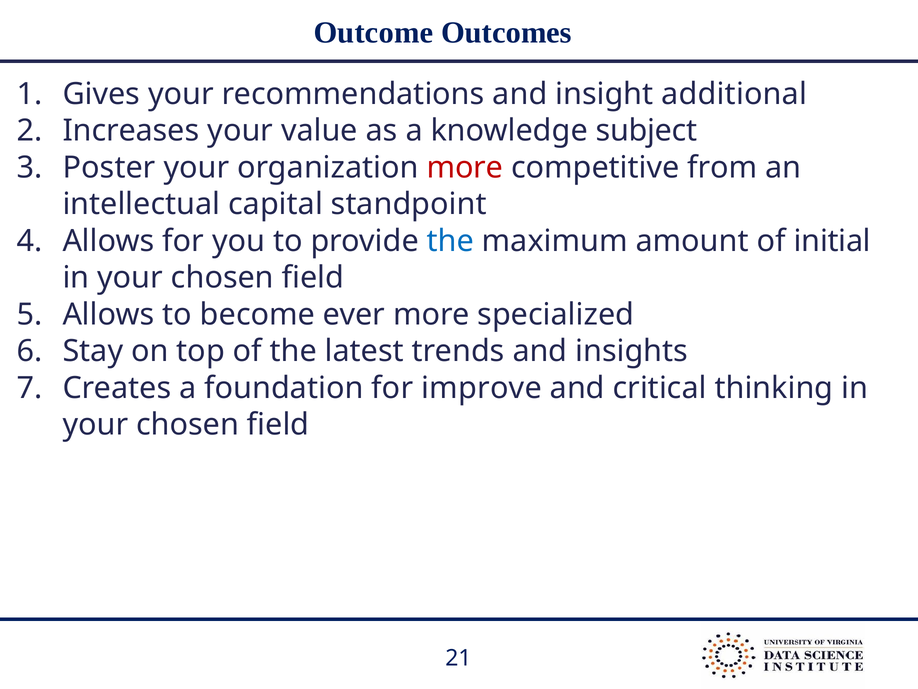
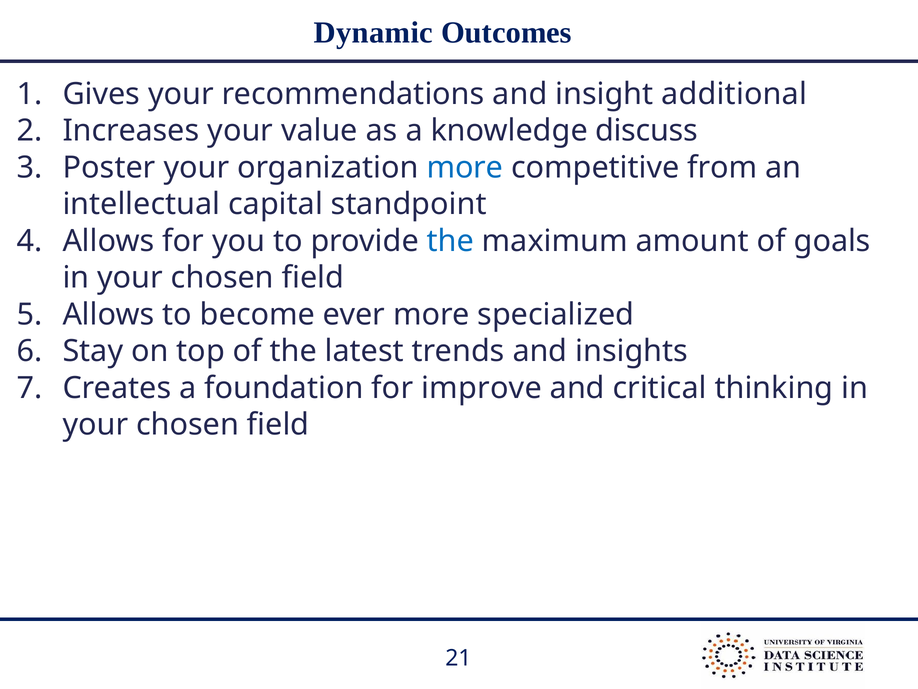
Outcome: Outcome -> Dynamic (373, 33)
subject: subject -> discuss (647, 131)
more colour: red -> blue (465, 167)
initial: initial -> goals (832, 241)
